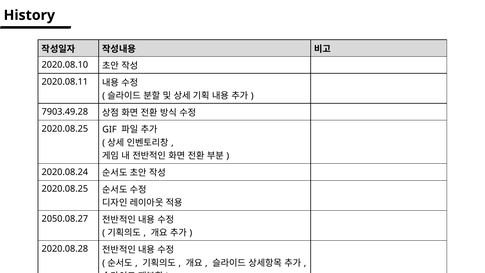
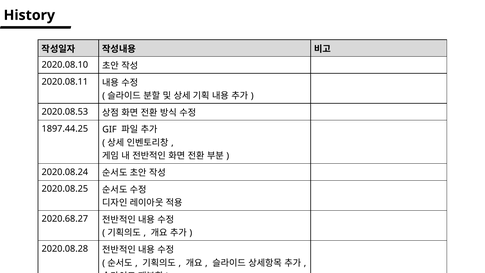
7903.49.28: 7903.49.28 -> 2020.08.53 (65, 112)
2020.08.25: 2020.08.25 -> 1897.44.25 (65, 129)
2050.08.27: 2050.08.27 -> 2020.68.27 (65, 219)
